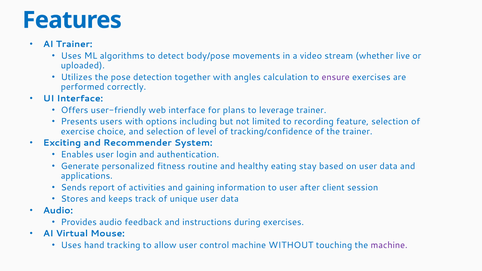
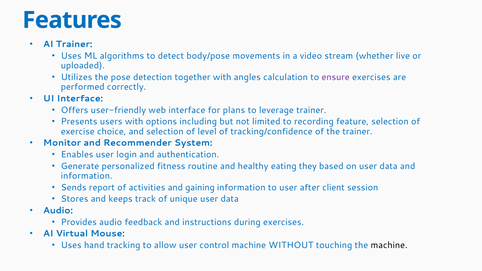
Exciting: Exciting -> Monitor (62, 143)
stay: stay -> they (308, 166)
applications: applications -> information (87, 176)
machine colour: purple -> black (389, 245)
